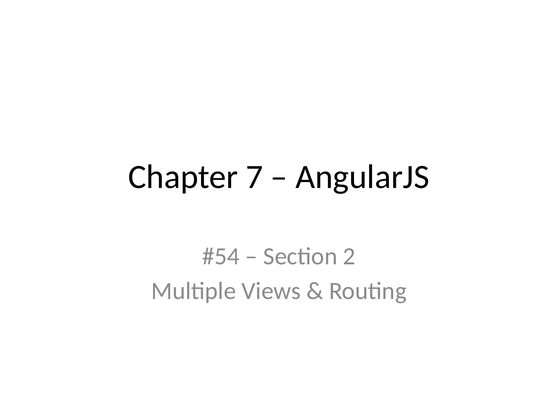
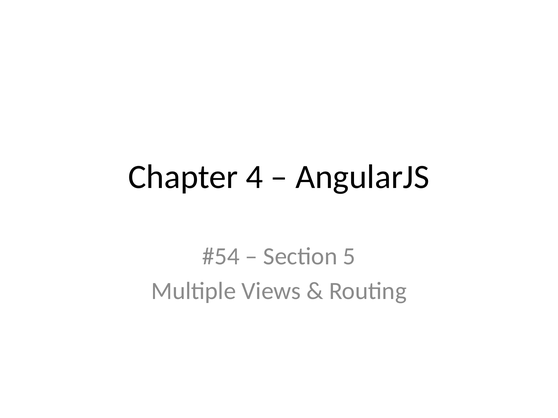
7: 7 -> 4 (254, 177)
2: 2 -> 5 (349, 257)
